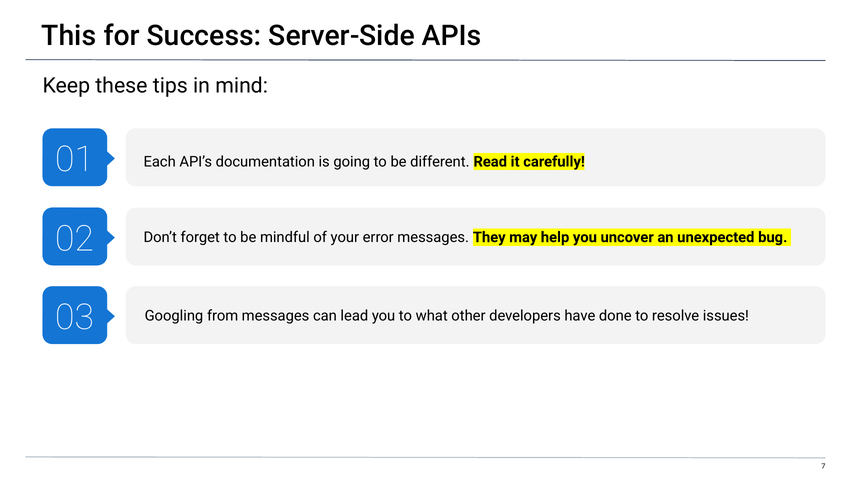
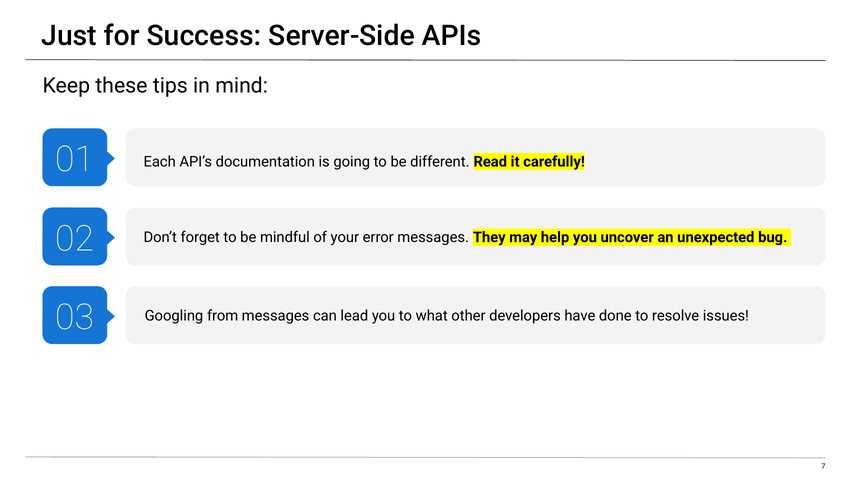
This: This -> Just (69, 36)
